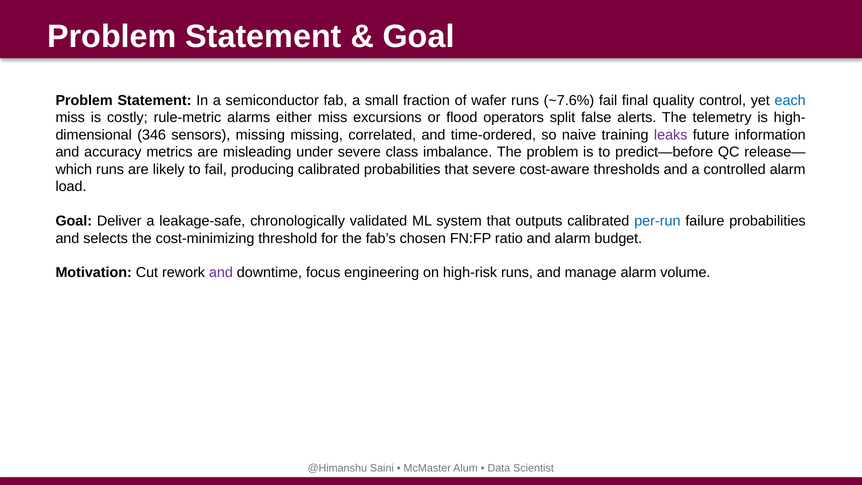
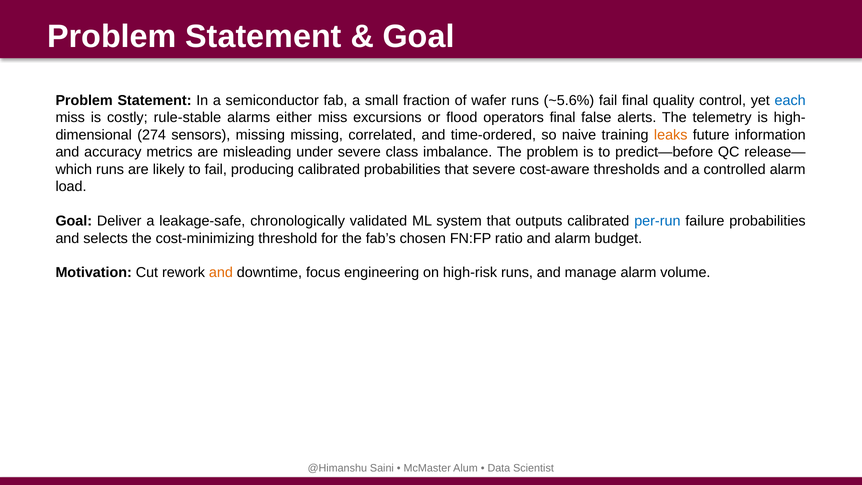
~7.6%: ~7.6% -> ~5.6% (569, 100)
rule-metric: rule-metric -> rule-stable (187, 118)
operators split: split -> final (563, 118)
346: 346 -> 274 (152, 135)
leaks colour: purple -> orange (671, 135)
and colour: purple -> orange (221, 273)
